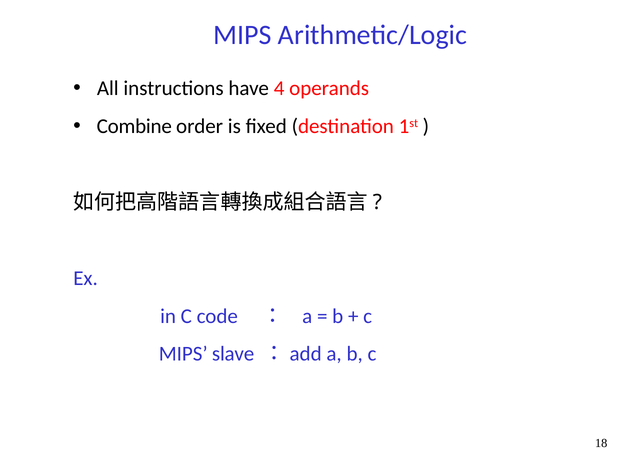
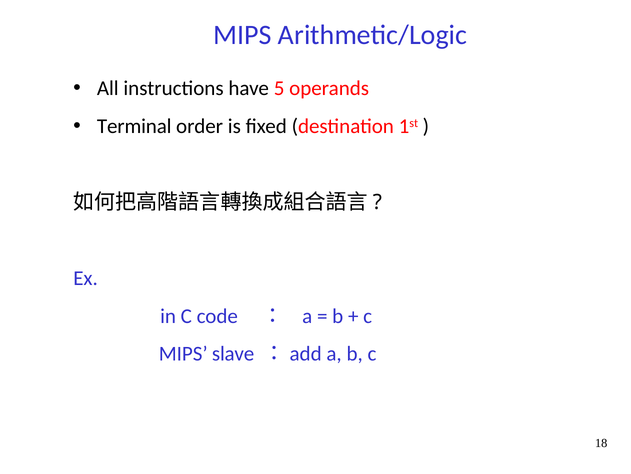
4: 4 -> 5 (279, 88)
Combine: Combine -> Terminal (134, 126)
